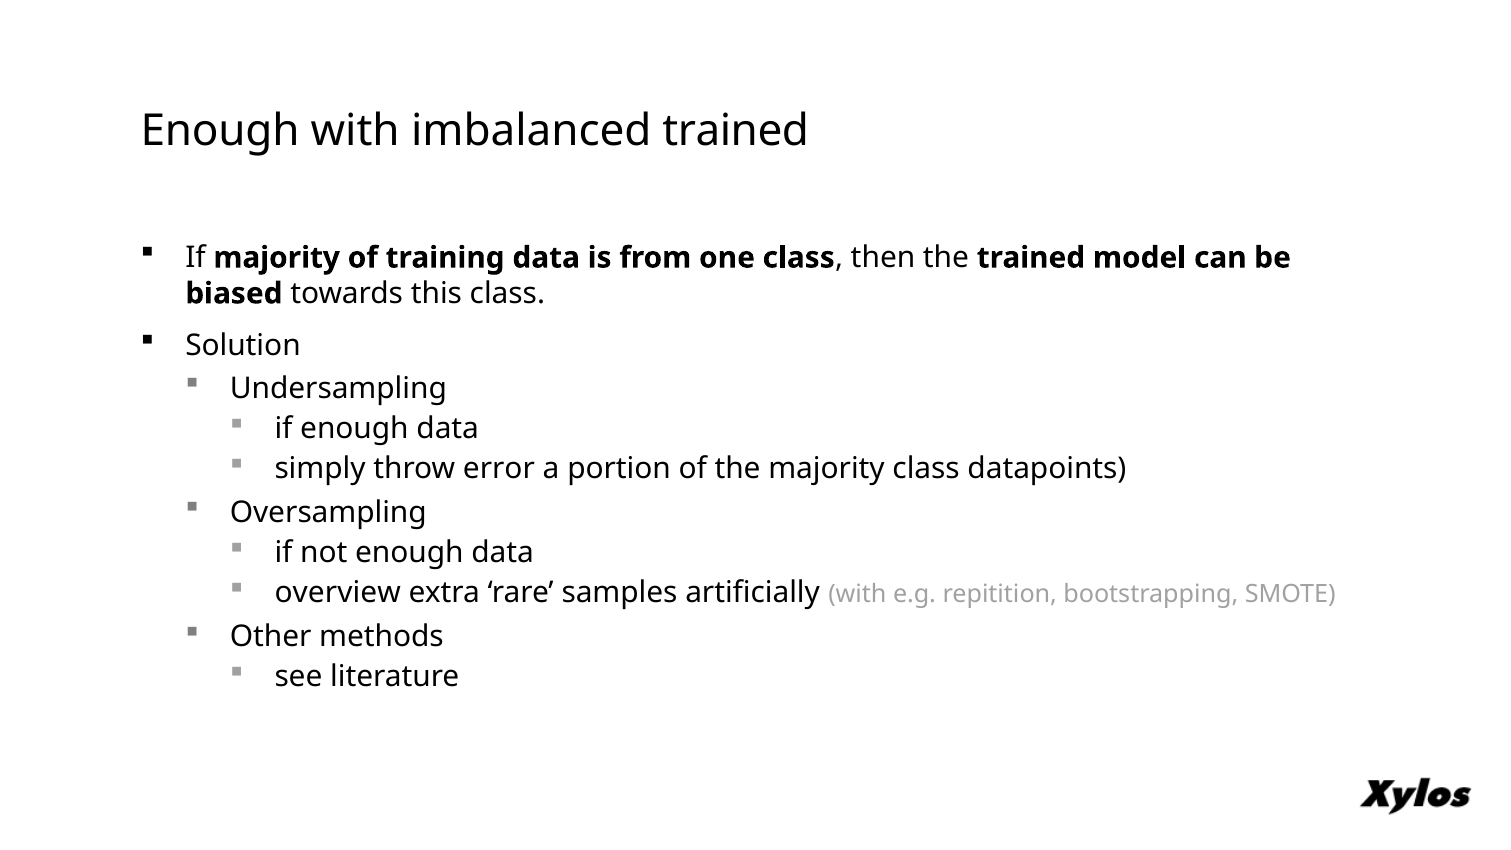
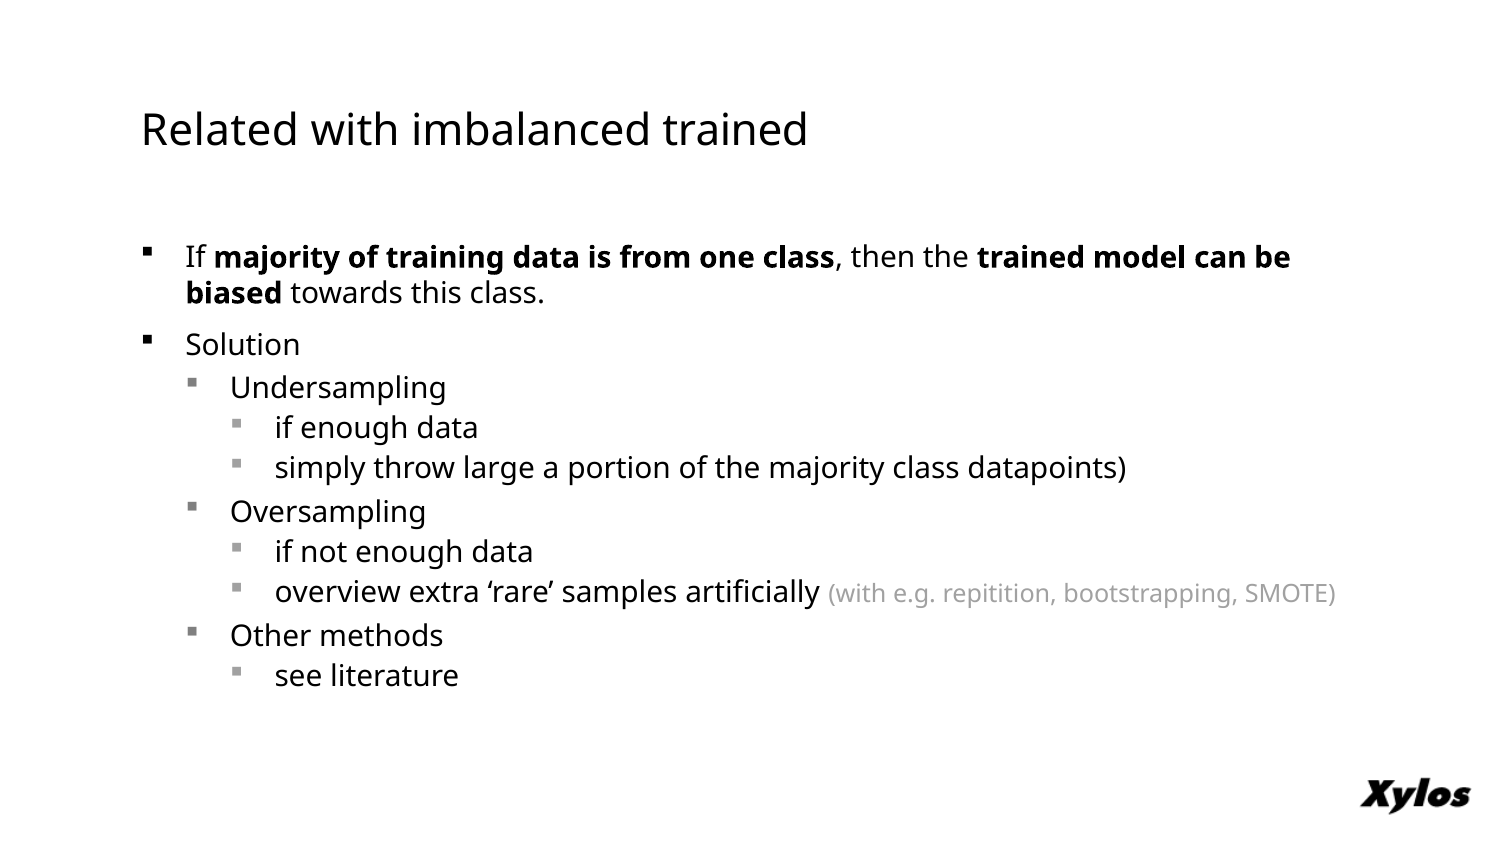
Enough: Enough -> Related (220, 131)
error: error -> large (499, 469)
